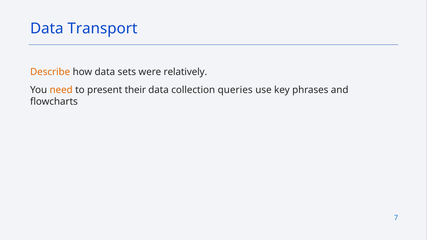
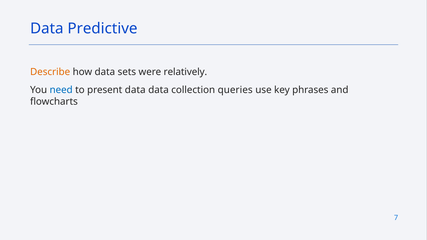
Transport: Transport -> Predictive (102, 29)
need colour: orange -> blue (61, 90)
present their: their -> data (135, 90)
